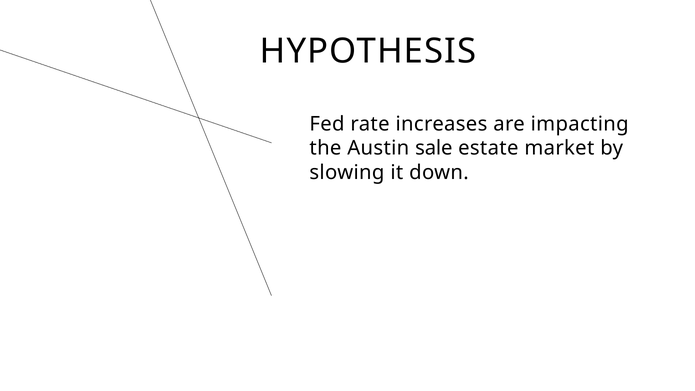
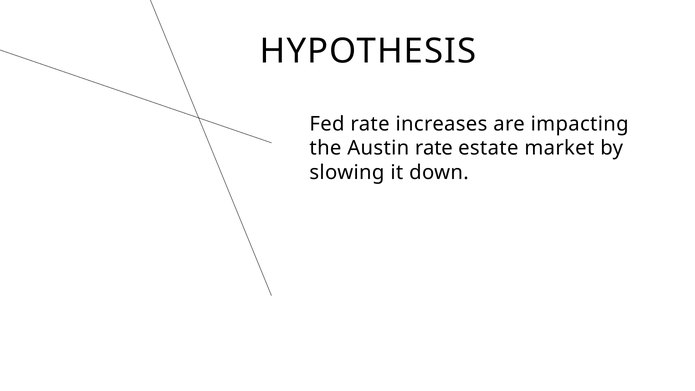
Austin sale: sale -> rate (434, 148)
